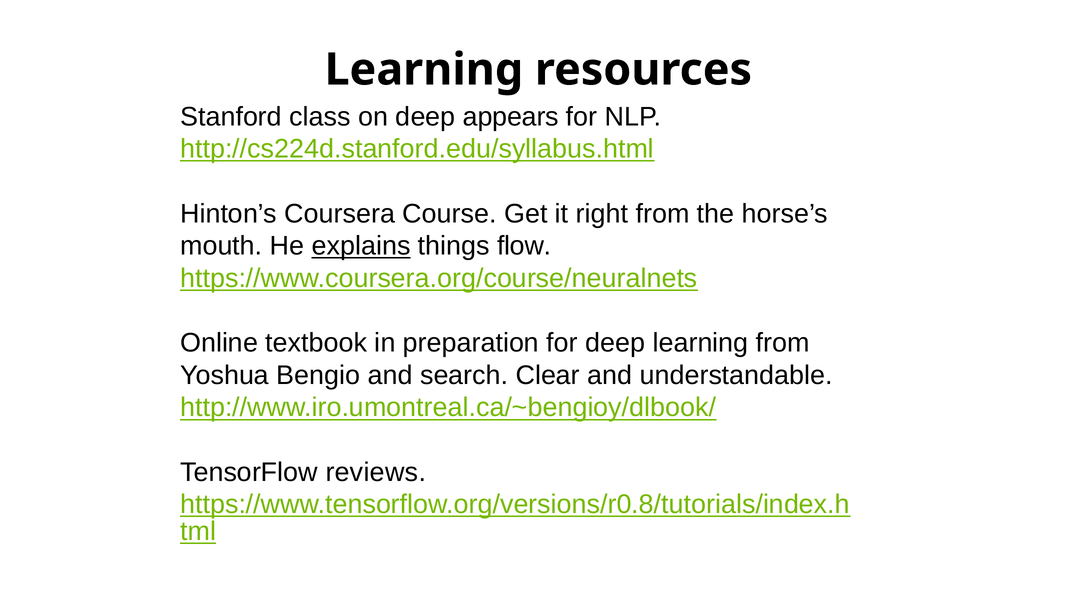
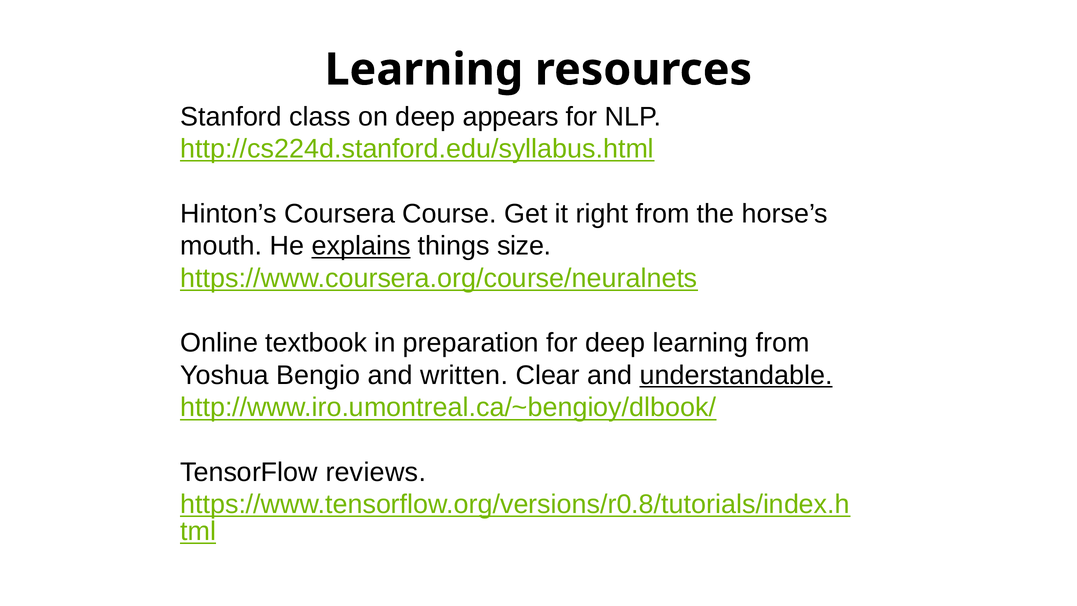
flow: flow -> size (524, 246)
search: search -> written (464, 375)
understandable underline: none -> present (736, 375)
